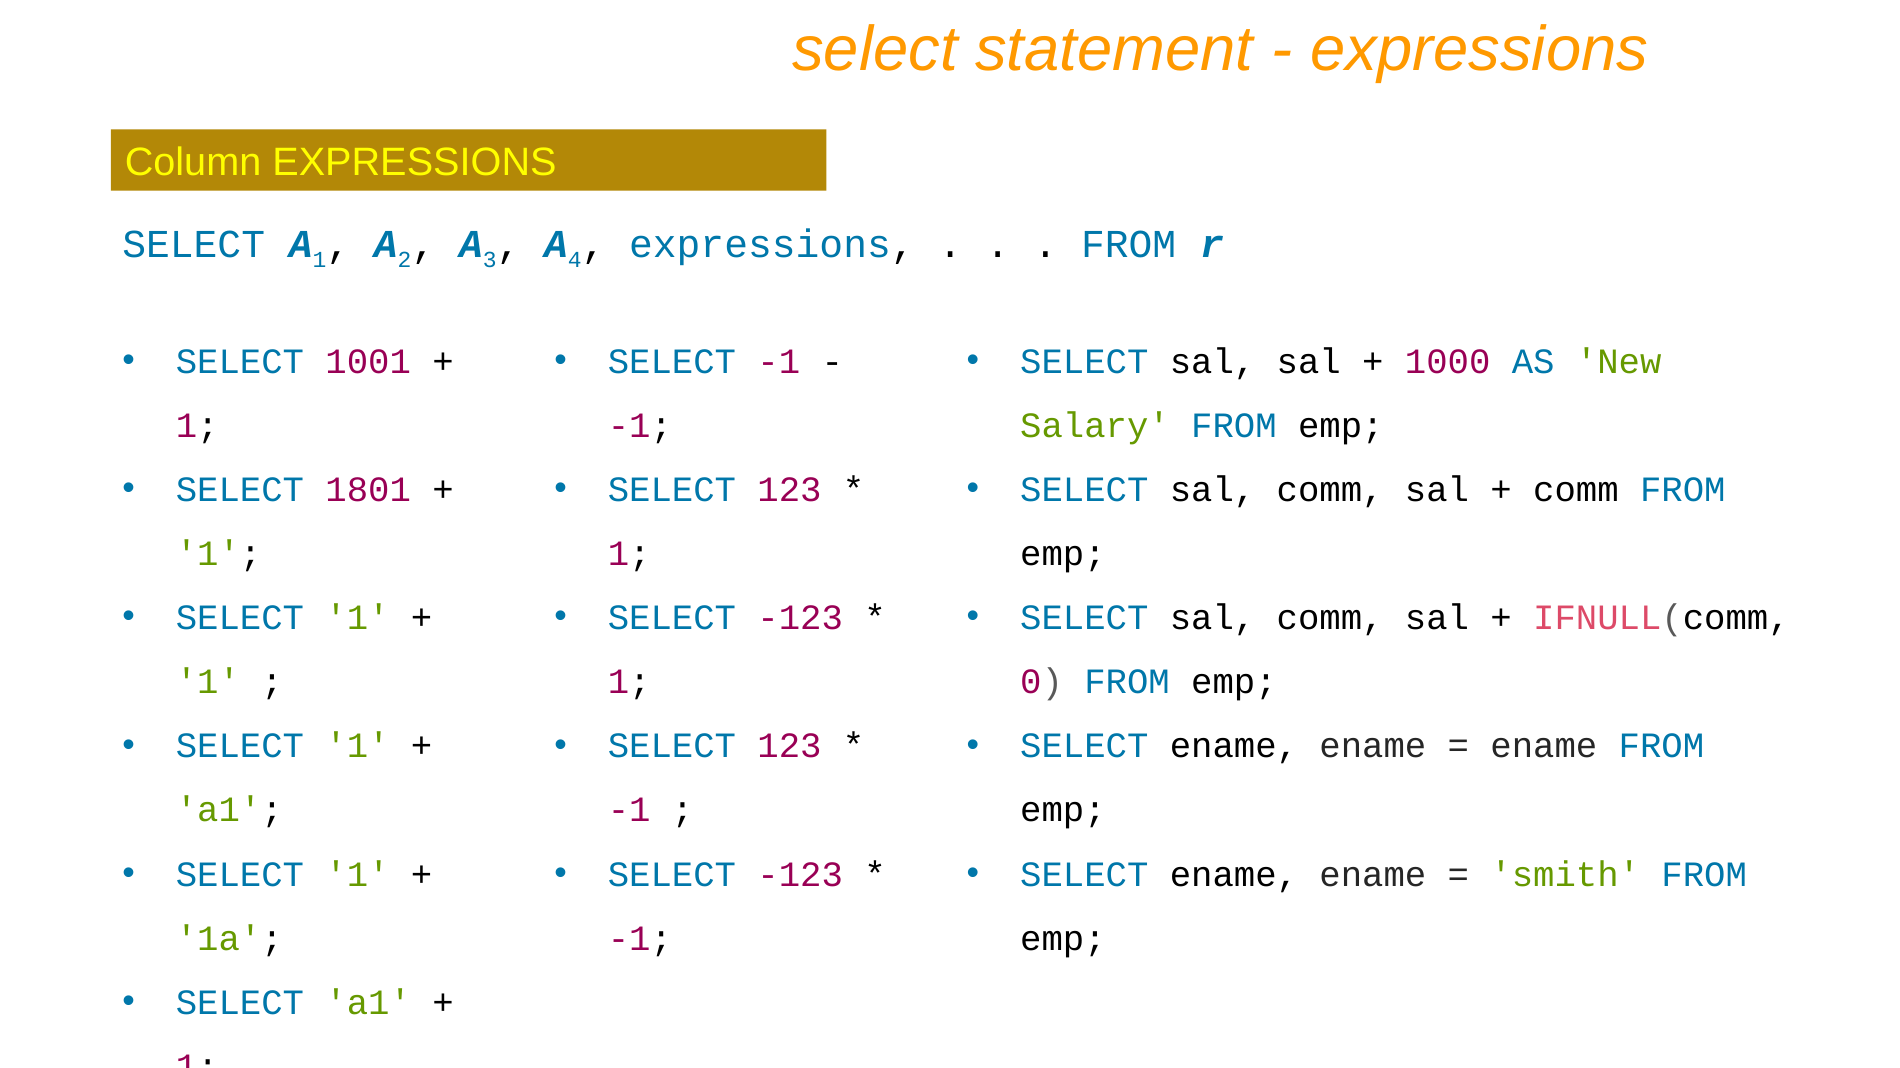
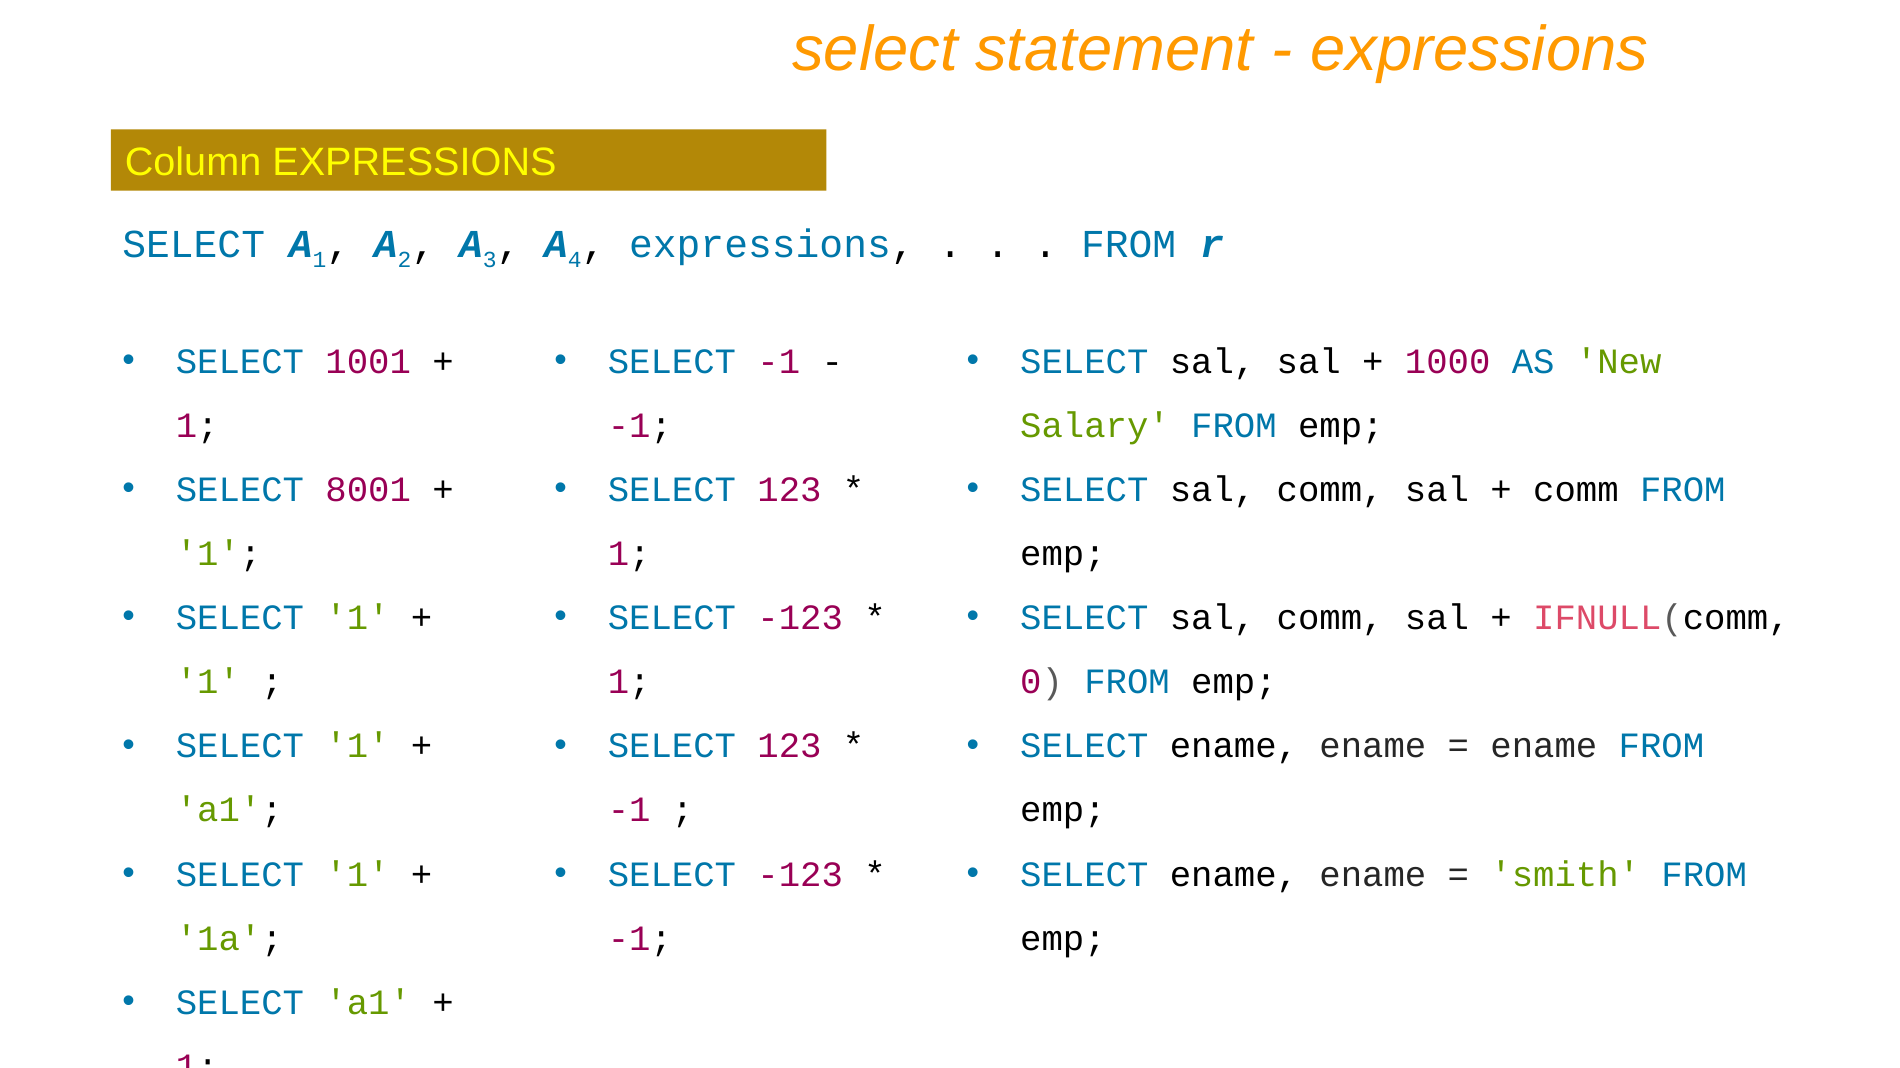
1801: 1801 -> 8001 (368, 490)
